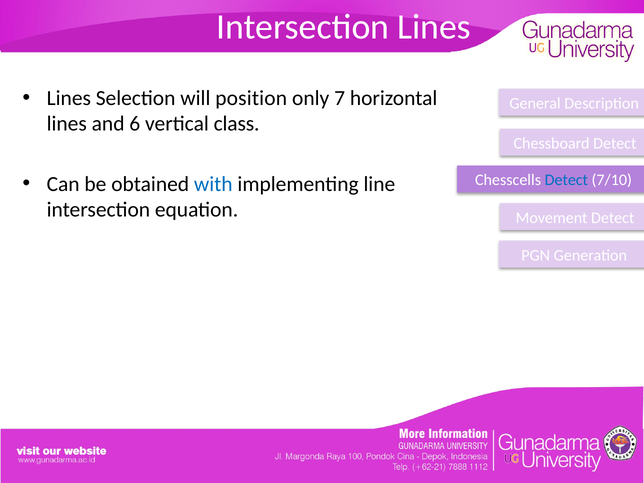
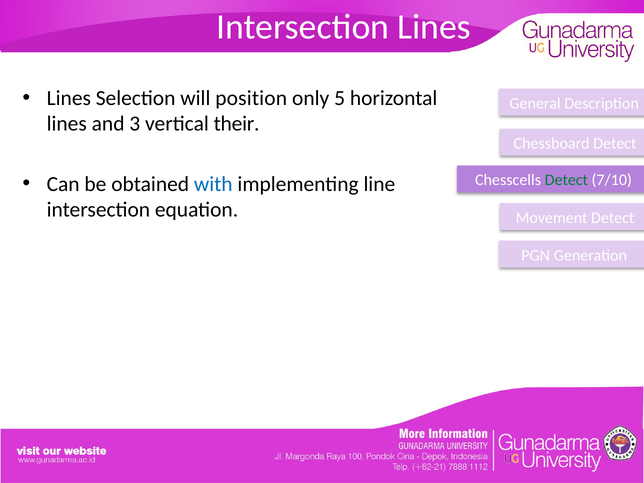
7: 7 -> 5 (340, 98)
6: 6 -> 3 (135, 124)
class: class -> their (237, 124)
Detect colour: blue -> green (566, 180)
